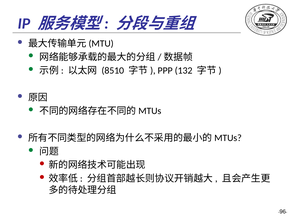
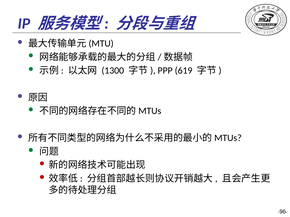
8510: 8510 -> 1300 (113, 71)
132: 132 -> 619 (184, 71)
